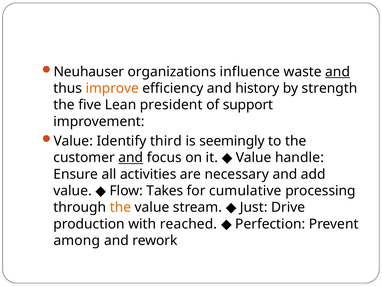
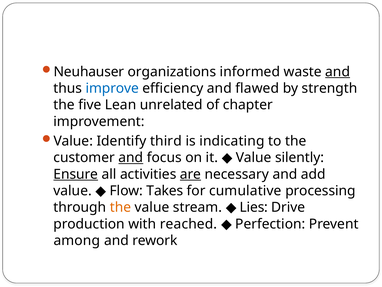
influence: influence -> informed (250, 72)
improve colour: orange -> blue (112, 88)
history: history -> flawed (257, 88)
president: president -> unrelated (171, 105)
support: support -> chapter (248, 105)
seemingly: seemingly -> indicating (232, 141)
handle: handle -> silently (300, 157)
Ensure underline: none -> present (76, 174)
are underline: none -> present (191, 174)
Just: Just -> Lies (254, 207)
